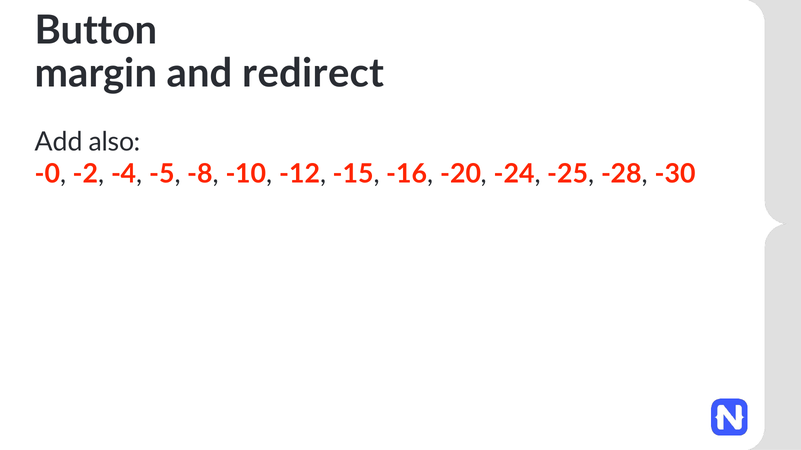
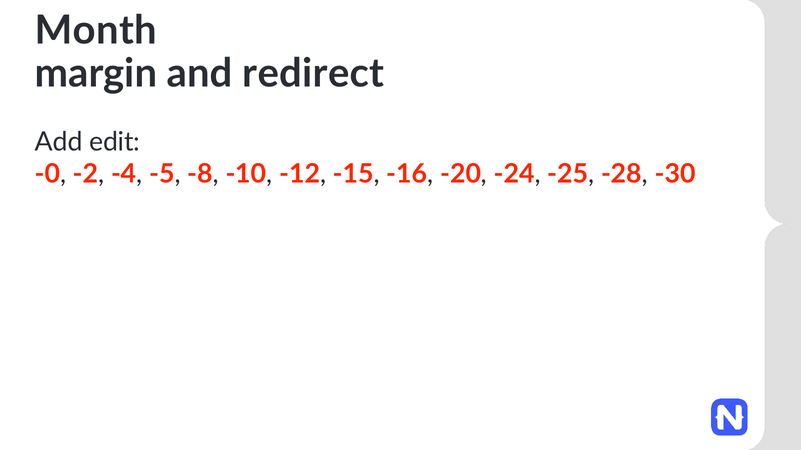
Button: Button -> Month (96, 31)
also: also -> edit (115, 142)
